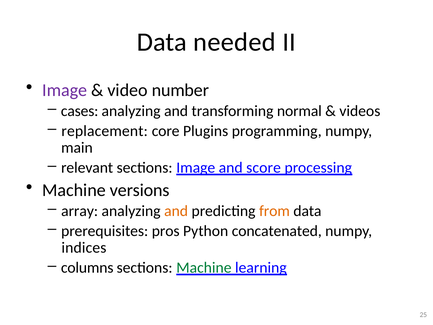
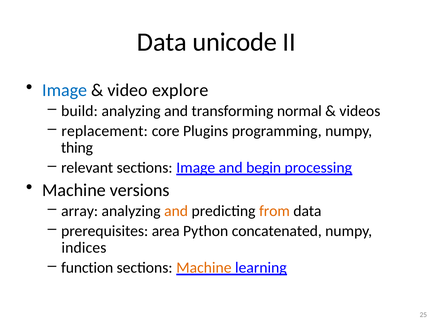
needed: needed -> unicode (235, 42)
Image colour: purple -> blue (65, 90)
number: number -> explore (180, 90)
cases: cases -> build (80, 111)
main: main -> thing (77, 148)
score: score -> begin (264, 168)
pros: pros -> area (166, 231)
columns: columns -> function (87, 268)
Machine colour: green -> orange (204, 268)
